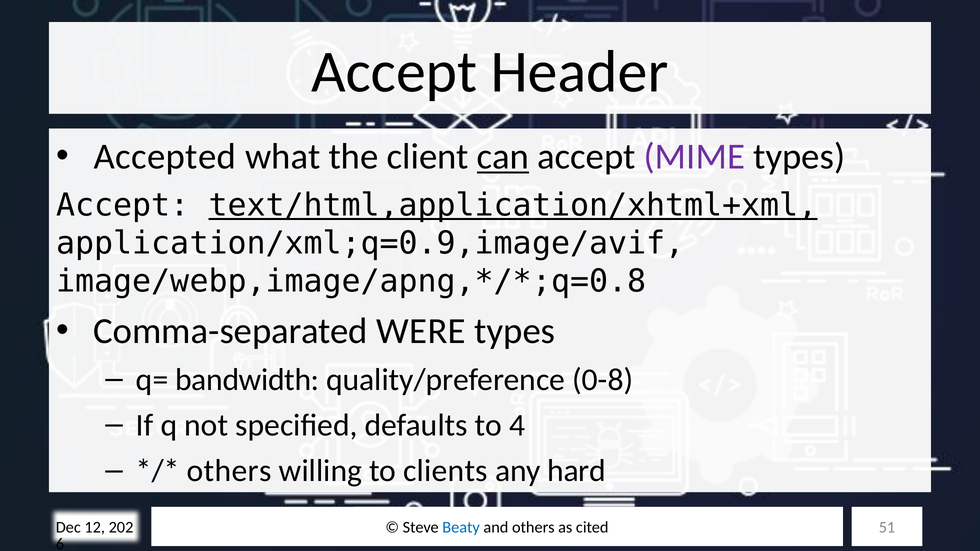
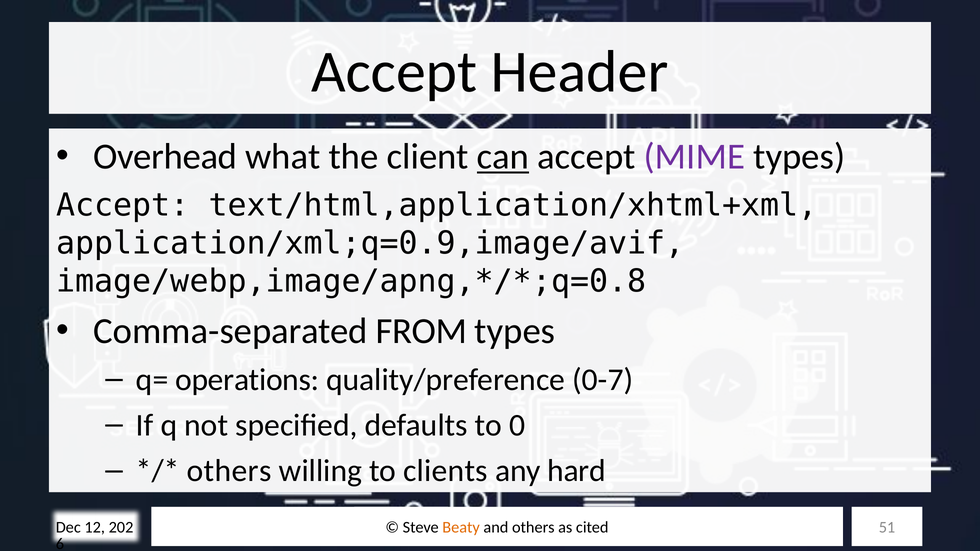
Accepted: Accepted -> Overhead (165, 157)
text/html,application/xhtml+xml underline: present -> none (513, 205)
WERE: WERE -> FROM (421, 331)
bandwidth: bandwidth -> operations (247, 380)
0-8: 0-8 -> 0-7 (603, 380)
4: 4 -> 0 (517, 425)
Beaty colour: blue -> orange (461, 528)
